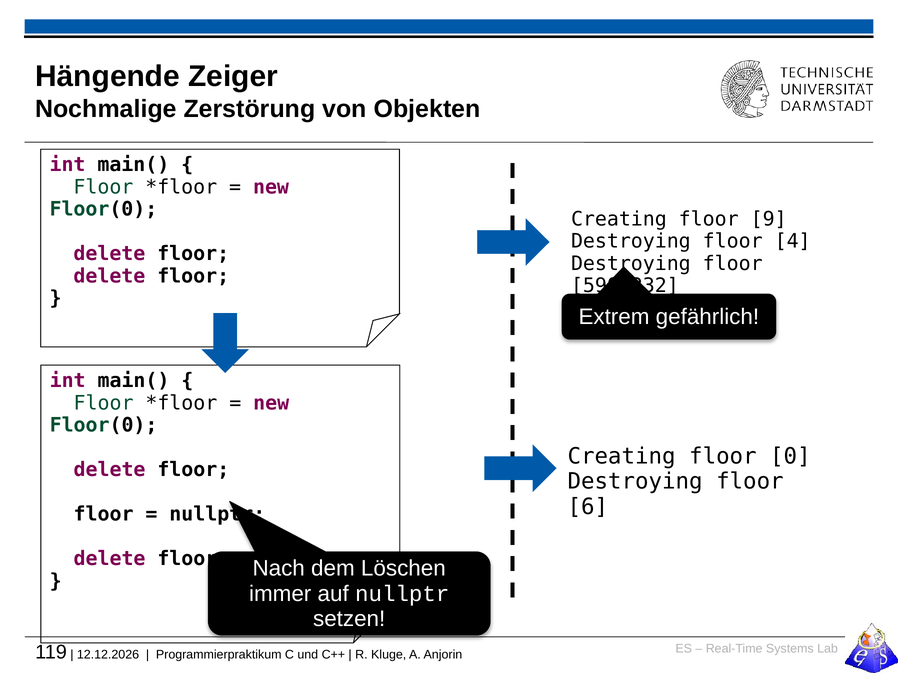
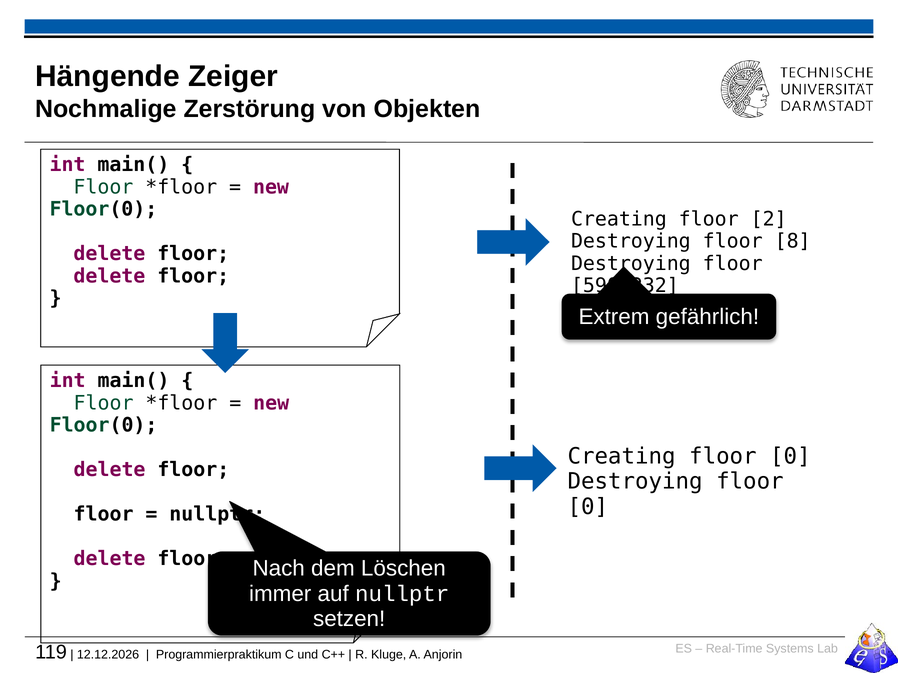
9: 9 -> 2 (769, 219)
4: 4 -> 8 (793, 242)
6: 6 -> 0 (588, 507)
